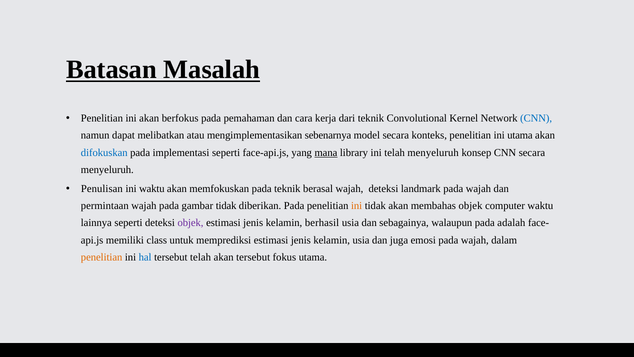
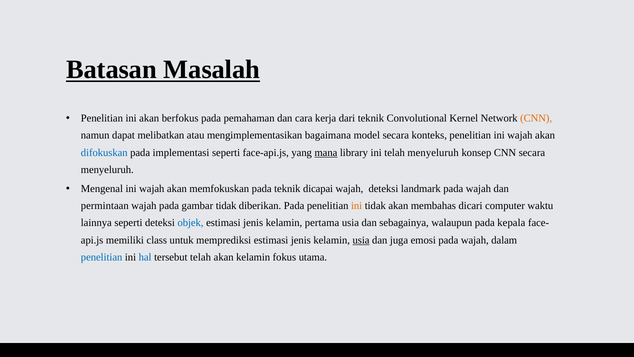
CNN colour: blue -> orange (536, 118)
sebenarnya: sebenarnya -> bagaimana (328, 135)
penelitian ini utama: utama -> wajah (520, 135)
Penulisan: Penulisan -> Mengenal (102, 189)
waktu: waktu -> wajah (152, 189)
berasal: berasal -> dicapai (318, 189)
membahas objek: objek -> dicari (471, 206)
objek colour: purple -> blue (191, 223)
berhasil: berhasil -> pertama (322, 223)
adalah: adalah -> kepala (511, 223)
usia underline: none -> present (361, 240)
penelitian colour: orange -> blue (102, 257)
akan tersebut: tersebut -> kelamin (253, 257)
